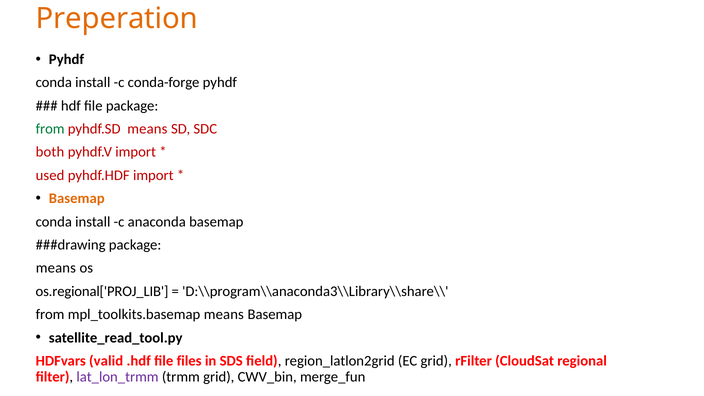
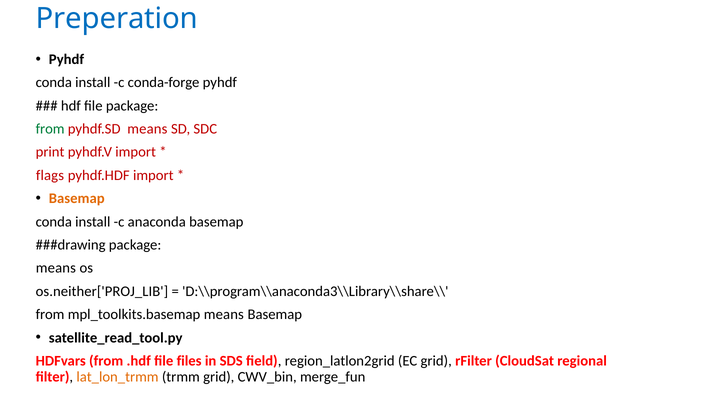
Preperation colour: orange -> blue (117, 19)
both: both -> print (50, 152)
used: used -> flags (50, 175)
os.regional['PROJ_LIB: os.regional['PROJ_LIB -> os.neither['PROJ_LIB (102, 291)
HDFvars valid: valid -> from (106, 361)
lat_lon_trmm colour: purple -> orange (117, 377)
